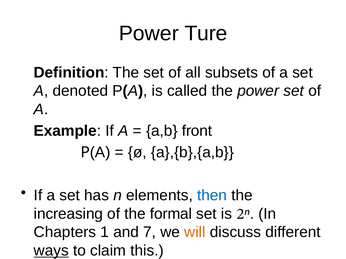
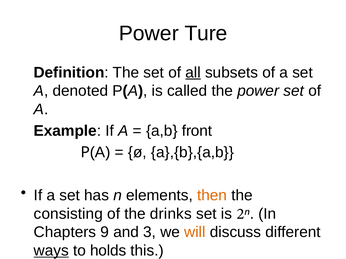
all underline: none -> present (193, 73)
then colour: blue -> orange (212, 196)
increasing: increasing -> consisting (68, 214)
formal: formal -> drinks (171, 214)
1: 1 -> 9 (105, 233)
7: 7 -> 3 (150, 233)
claim: claim -> holds (108, 251)
